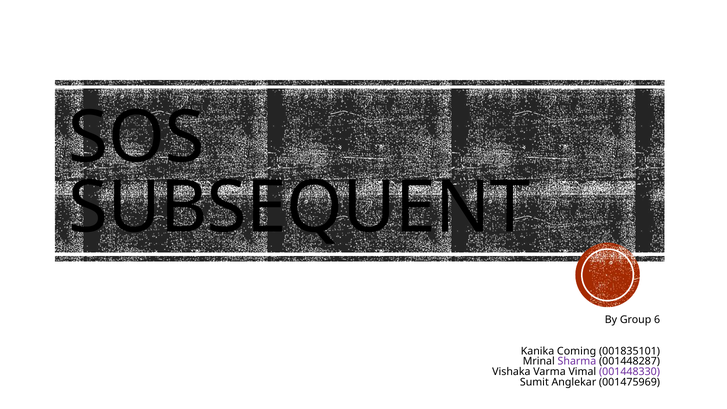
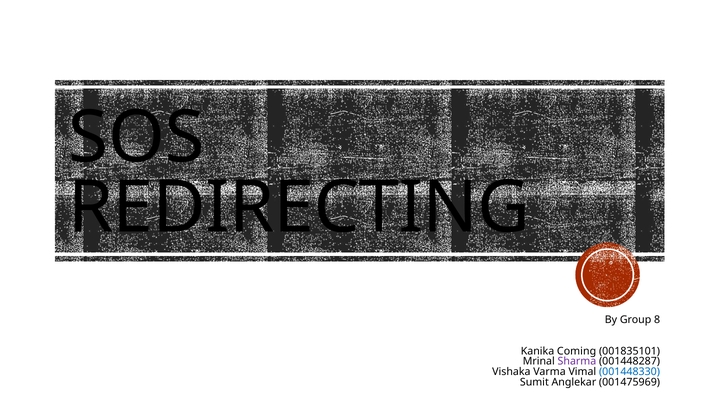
SUBSEQUENT: SUBSEQUENT -> REDIRECTING (299, 208)
6: 6 -> 8 (657, 320)
001448330 colour: purple -> blue (630, 372)
